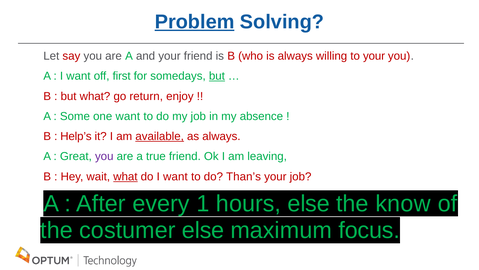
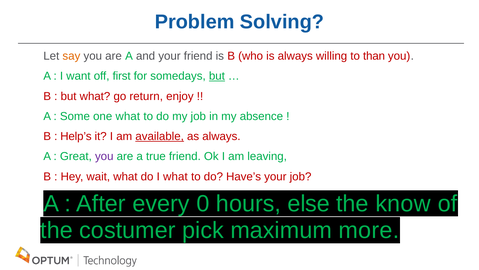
Problem underline: present -> none (195, 22)
say colour: red -> orange (71, 56)
to your: your -> than (374, 56)
one want: want -> what (128, 116)
what underline: present -> none (125, 176)
do I want: want -> what (175, 176)
Than’s: Than’s -> Have’s (244, 176)
1: 1 -> 0 (203, 203)
costumer else: else -> pick (203, 230)
focus: focus -> more (369, 230)
